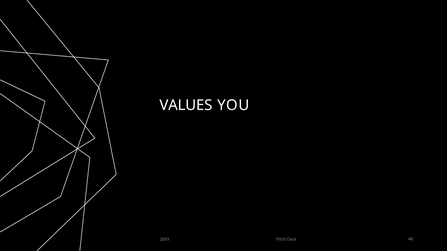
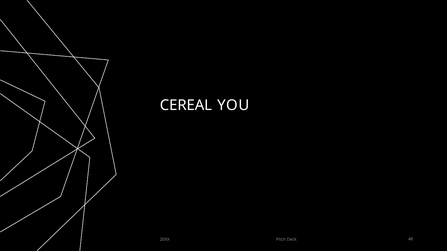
VALUES: VALUES -> CEREAL (186, 105)
